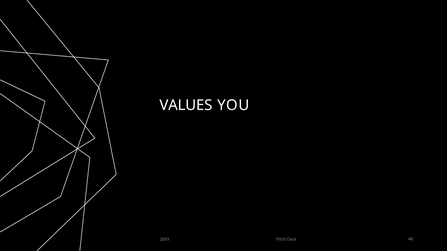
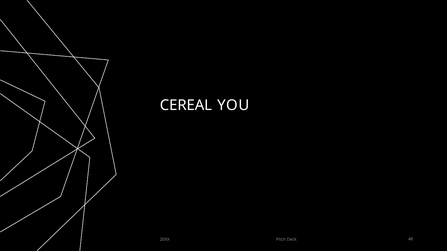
VALUES: VALUES -> CEREAL (186, 105)
